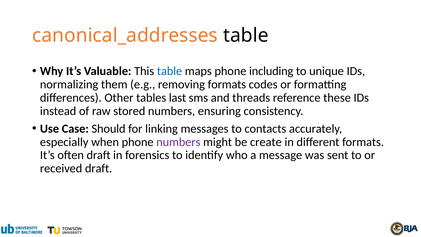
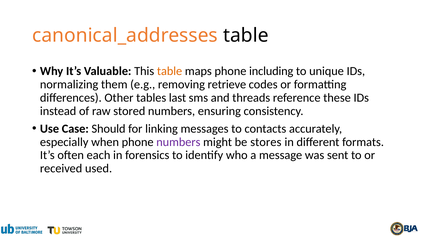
table colour: blue -> orange (170, 71)
removing formats: formats -> retrieve (227, 84)
create: create -> stores (266, 142)
often draft: draft -> each (99, 155)
received draft: draft -> used (99, 168)
